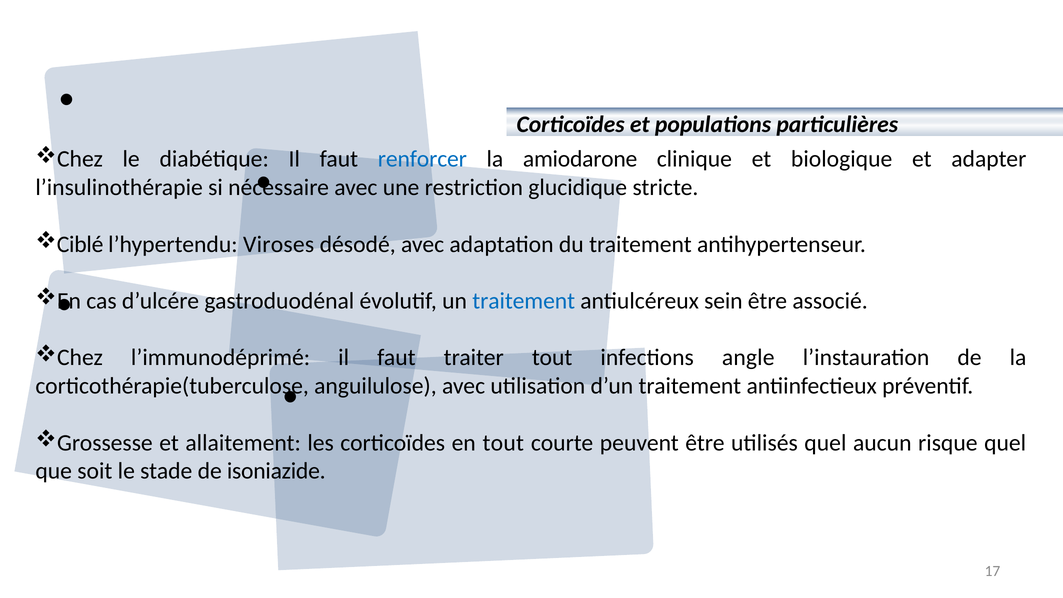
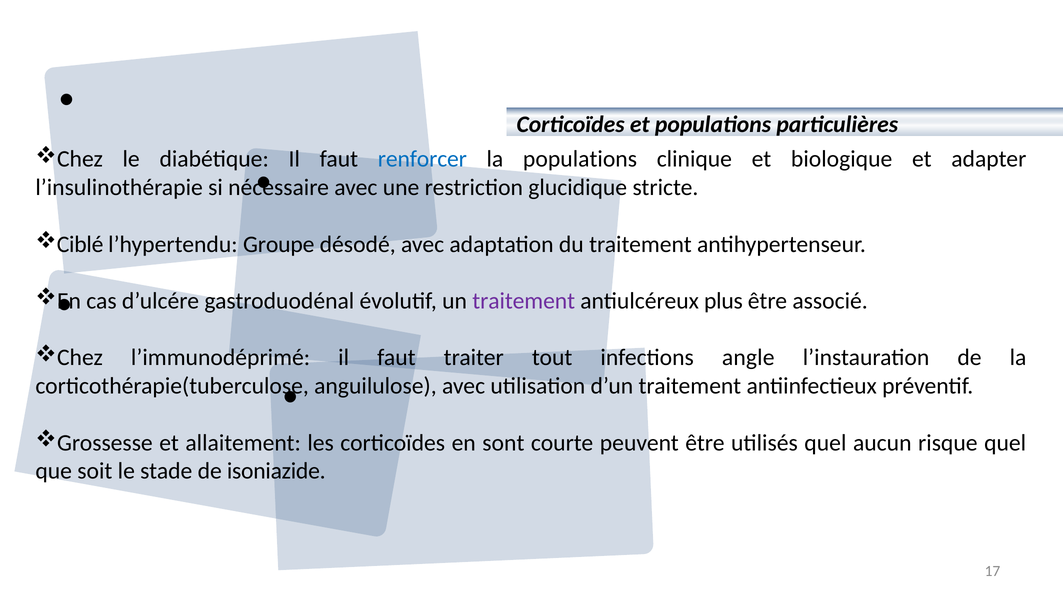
la amiodarone: amiodarone -> populations (580, 159)
Viroses: Viroses -> Groupe (279, 244)
traitement colour: blue -> purple (524, 301)
sein: sein -> plus (723, 301)
en tout: tout -> sont (503, 443)
